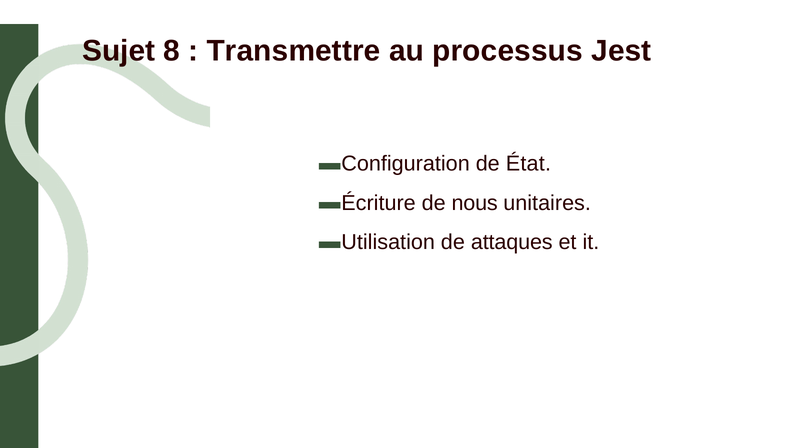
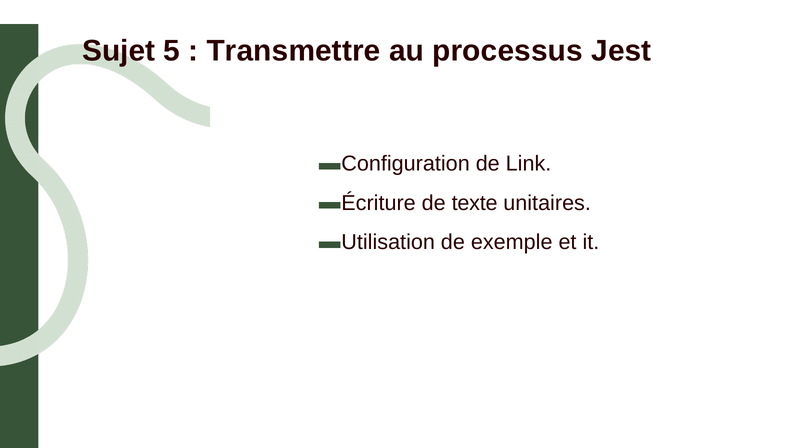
8: 8 -> 5 (172, 51)
État: État -> Link (529, 164)
nous: nous -> texte (475, 203)
attaques: attaques -> exemple (512, 242)
